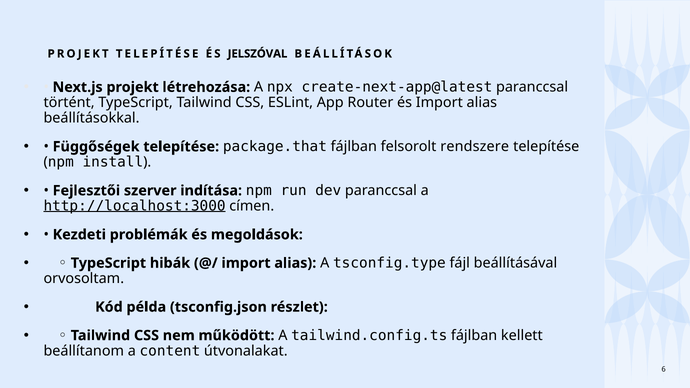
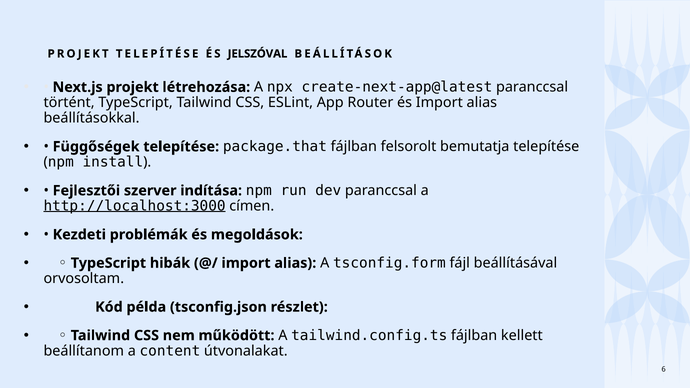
rendszere: rendszere -> bemutatja (475, 147)
tsconfig.type: tsconfig.type -> tsconfig.form (389, 263)
